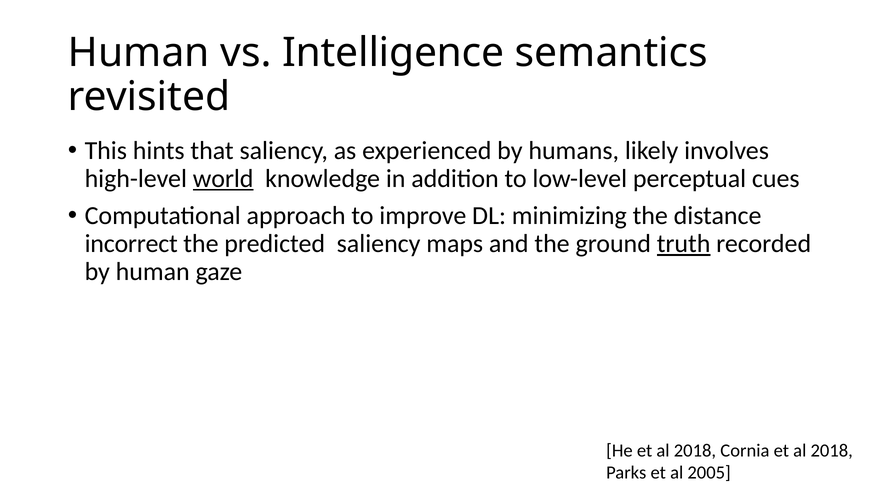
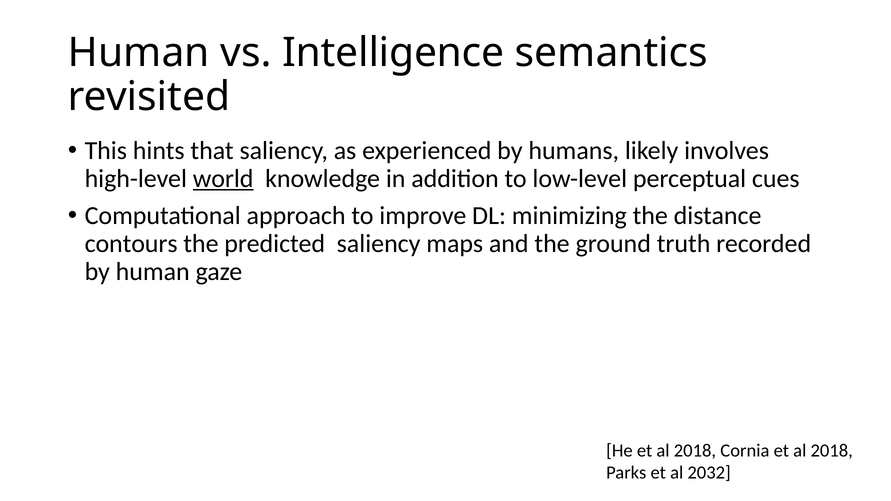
incorrect: incorrect -> contours (131, 244)
truth underline: present -> none (684, 244)
2005: 2005 -> 2032 (709, 473)
